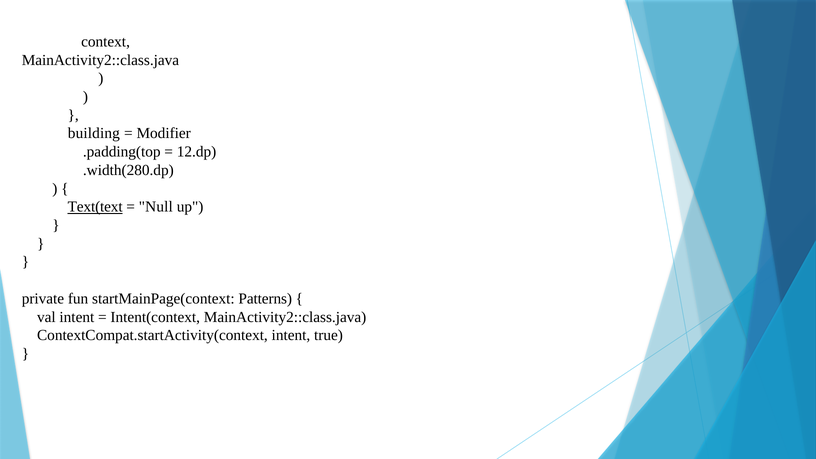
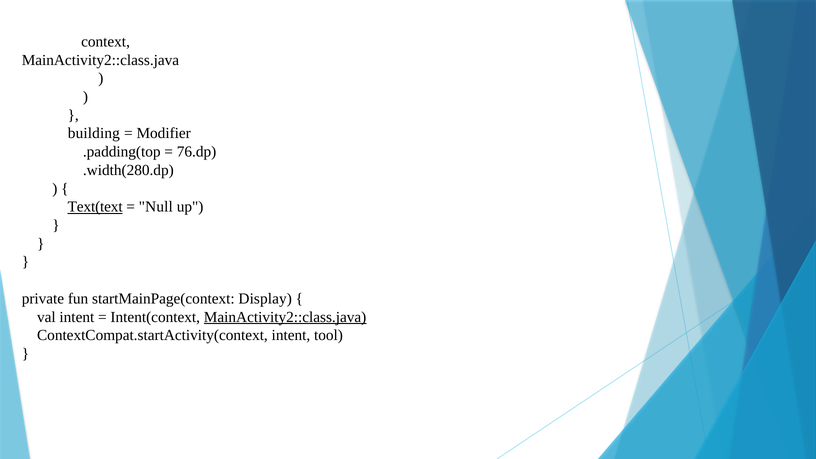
12.dp: 12.dp -> 76.dp (197, 152)
Patterns: Patterns -> Display (265, 299)
MainActivity2::class.java underline: none -> present (285, 317)
true: true -> tool (329, 335)
